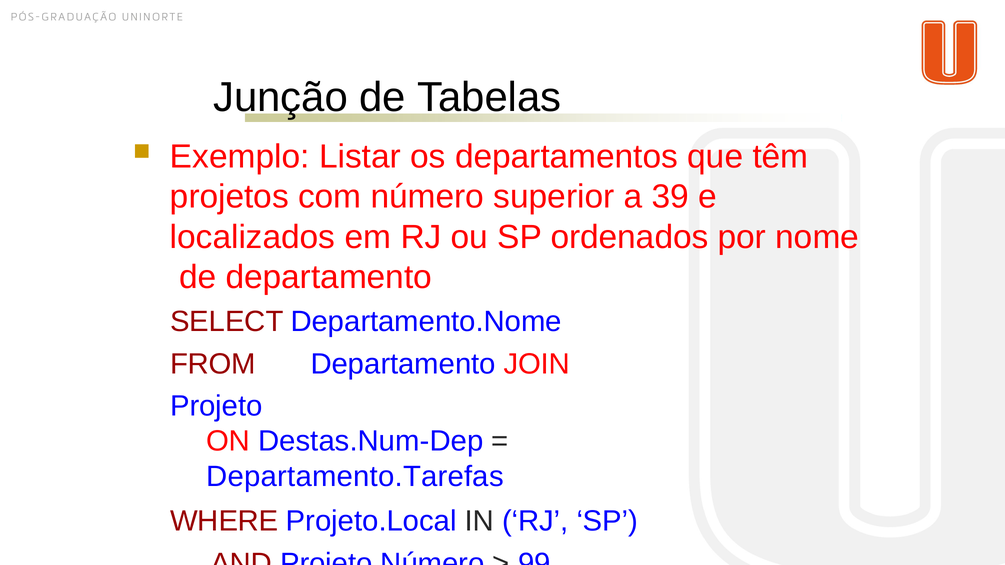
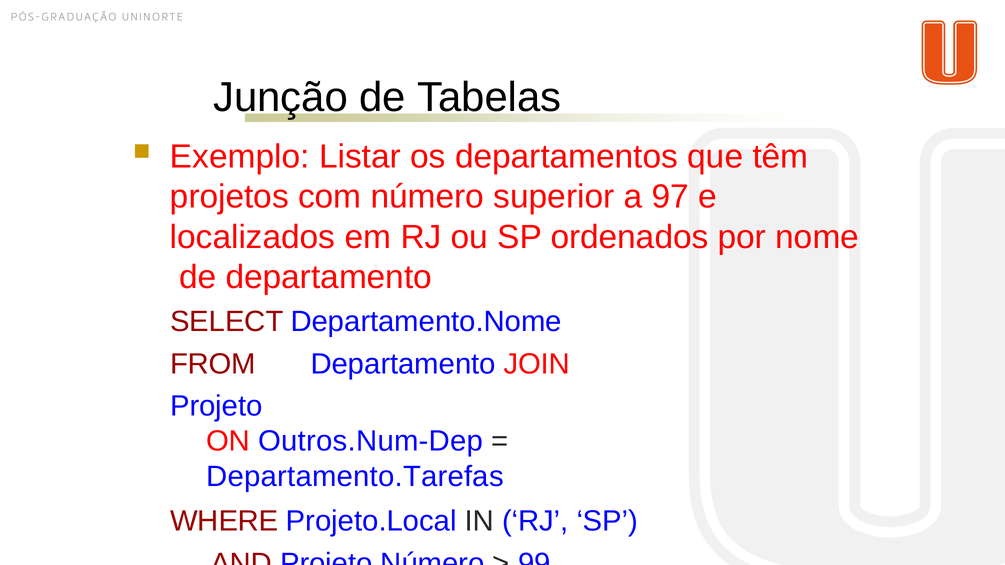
39: 39 -> 97 (670, 197)
Destas.Num-Dep: Destas.Num-Dep -> Outros.Num-Dep (371, 442)
